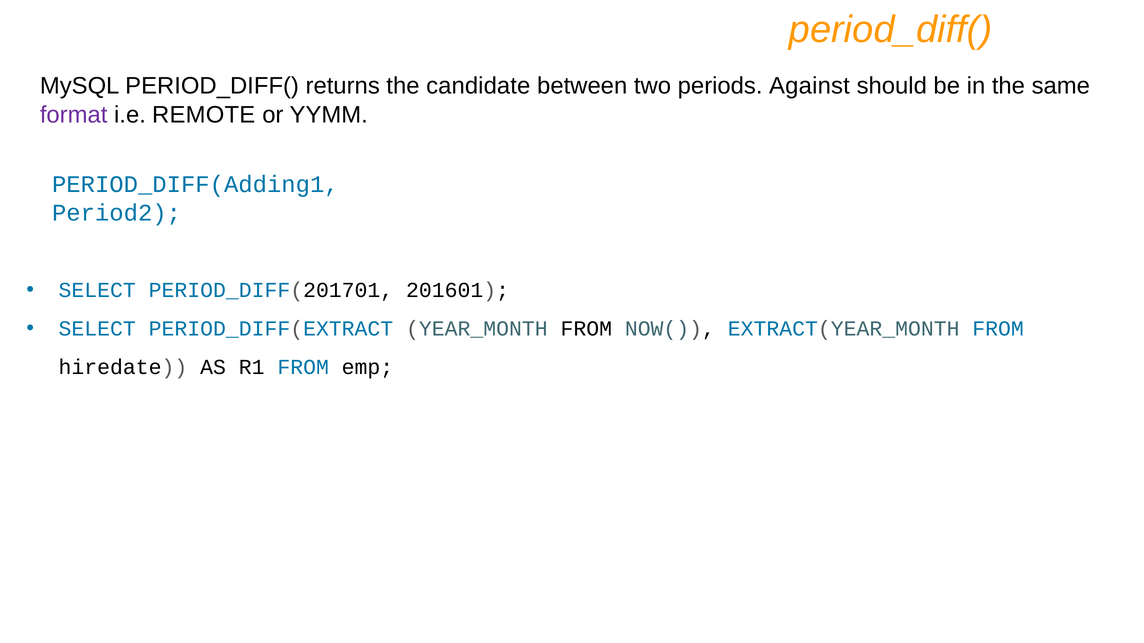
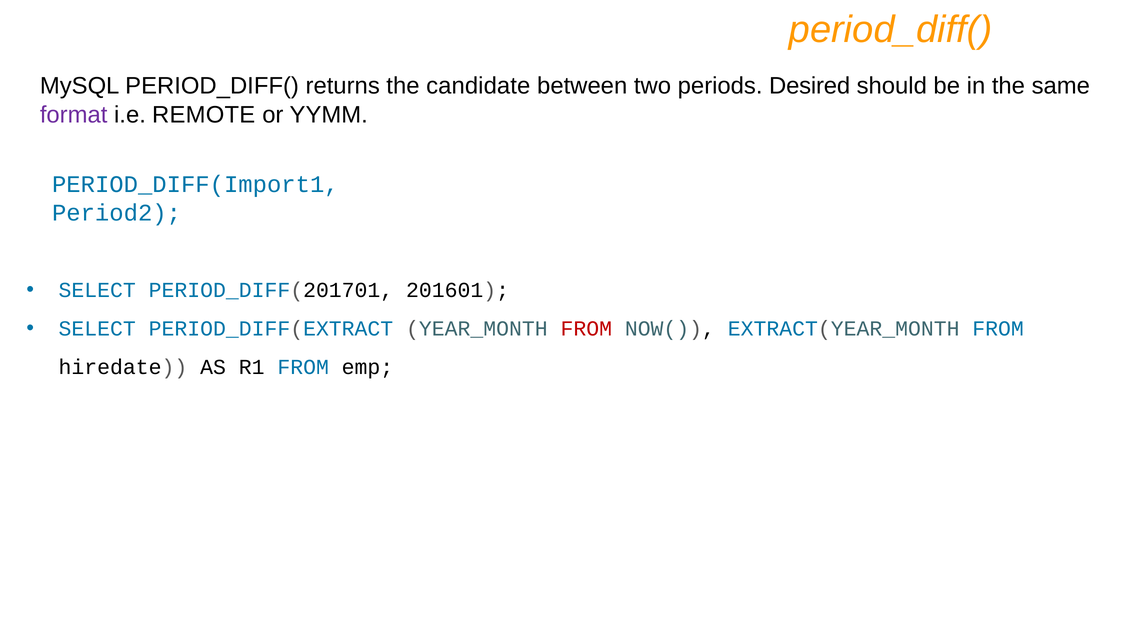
Against: Against -> Desired (810, 86)
PERIOD_DIFF(Adding1: PERIOD_DIFF(Adding1 -> PERIOD_DIFF(Import1 (195, 185)
FROM colour: black -> red (586, 329)
